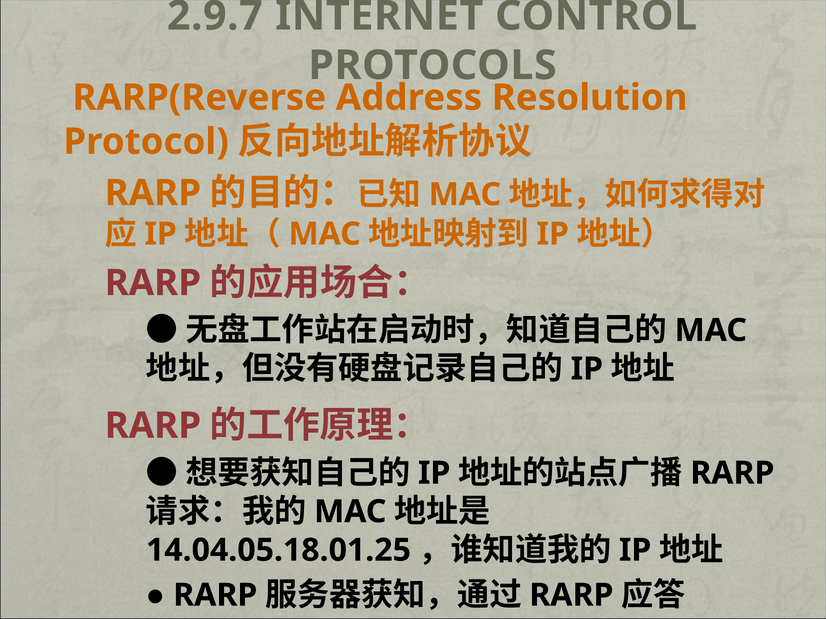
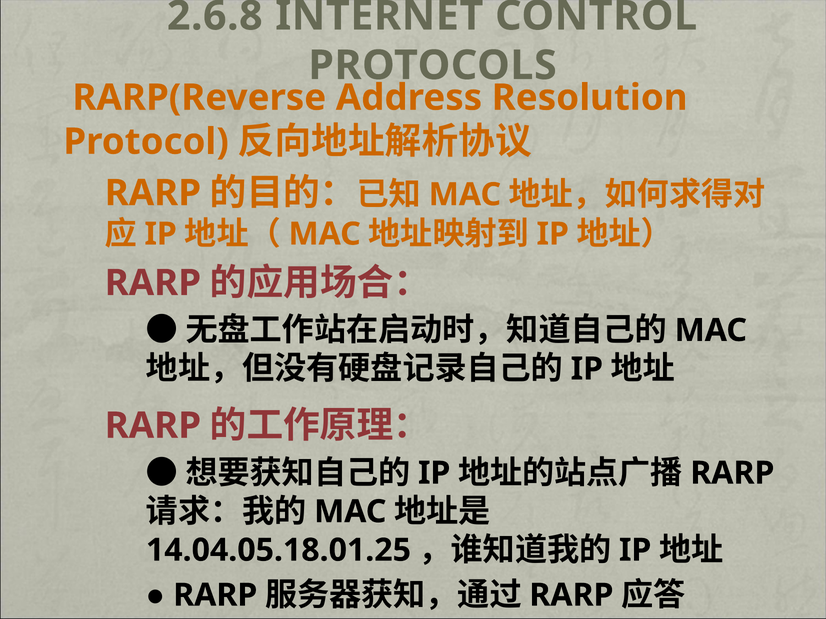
2.9.7: 2.9.7 -> 2.6.8 (215, 16)
